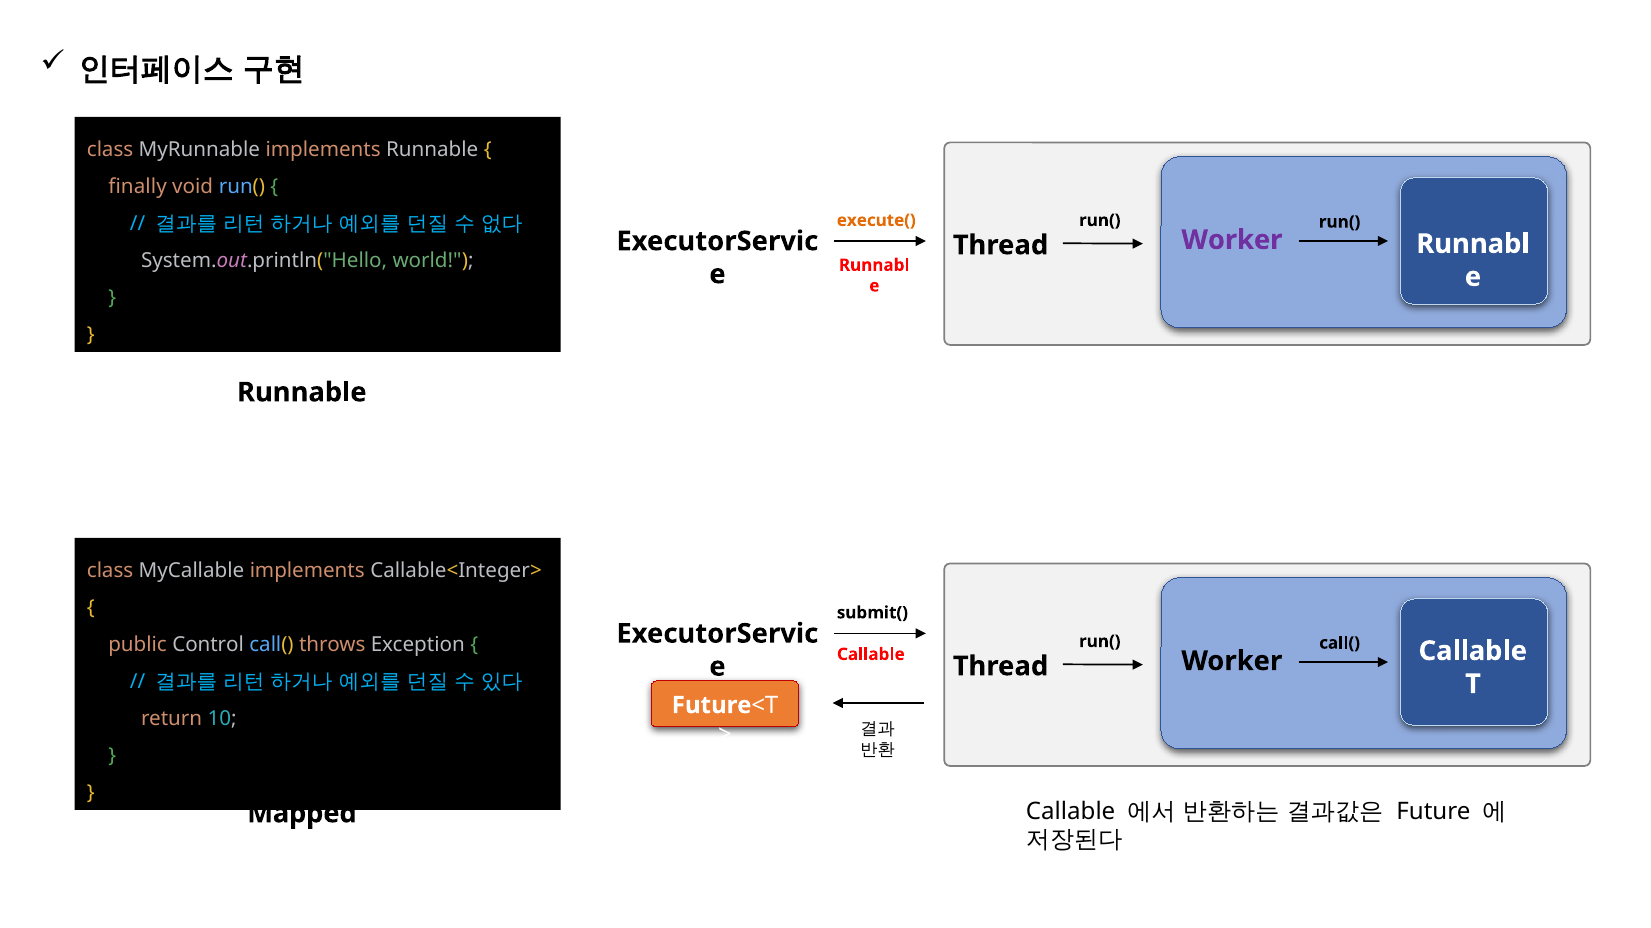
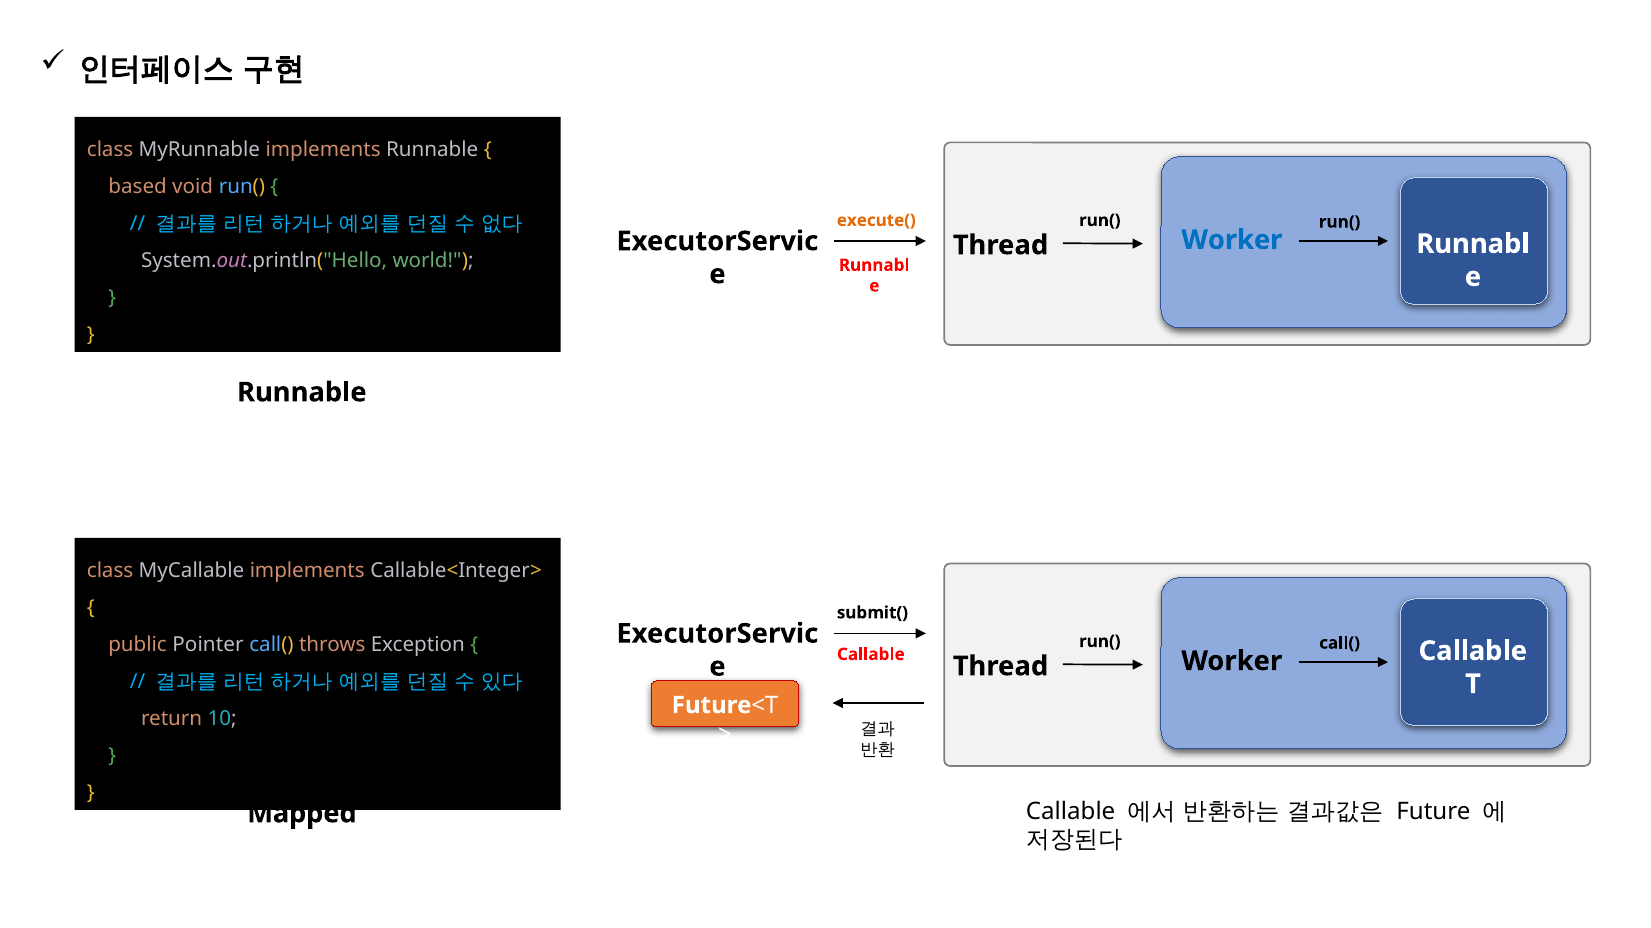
finally: finally -> based (138, 186)
Worker colour: purple -> blue (1232, 240)
Control: Control -> Pointer (208, 645)
